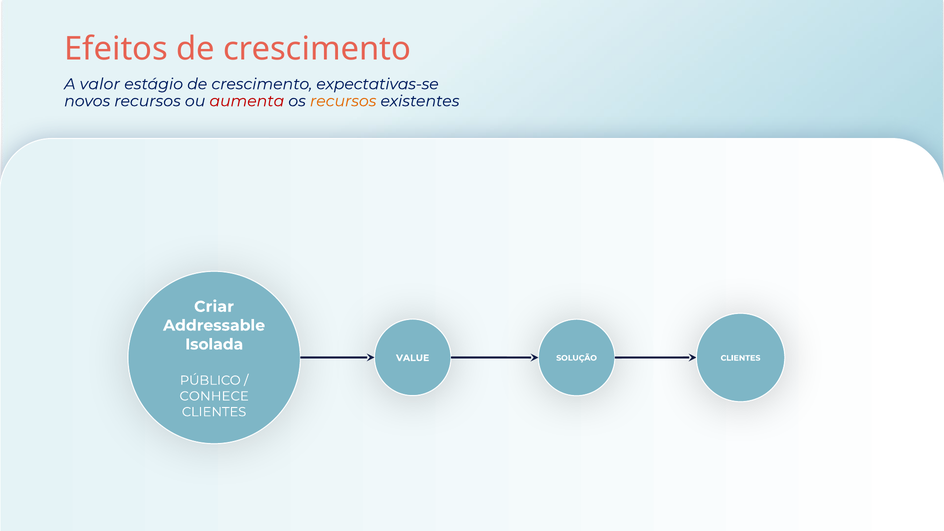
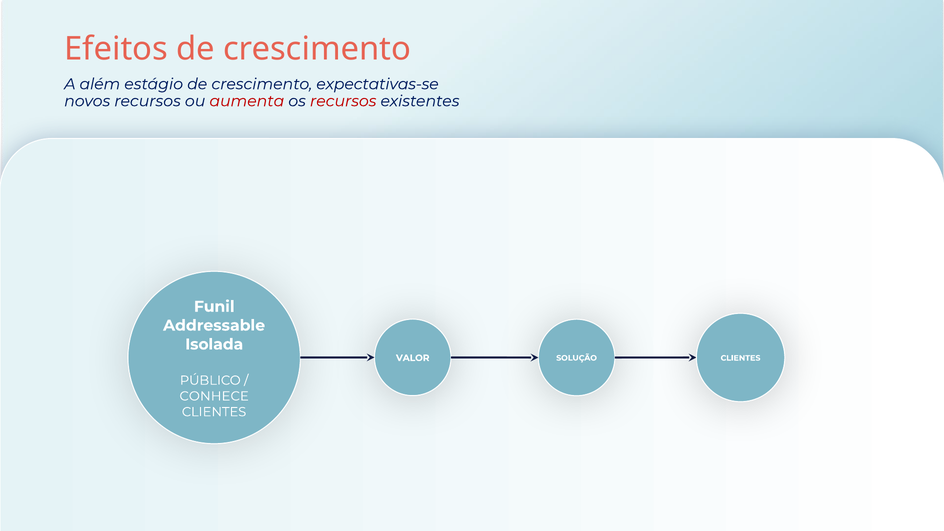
valor: valor -> além (100, 84)
recursos colour: orange -> red (343, 101)
Criar: Criar -> Funil (214, 307)
VALUE: VALUE -> VALOR (413, 358)
